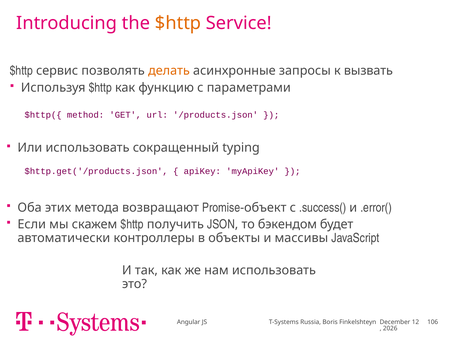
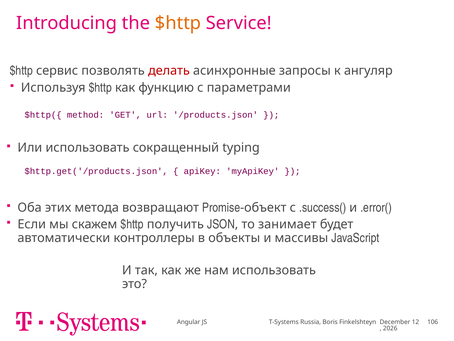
делать colour: orange -> red (169, 71)
вызвать: вызвать -> ангуляр (368, 71)
бэкендом: бэкендом -> занимает (287, 224)
